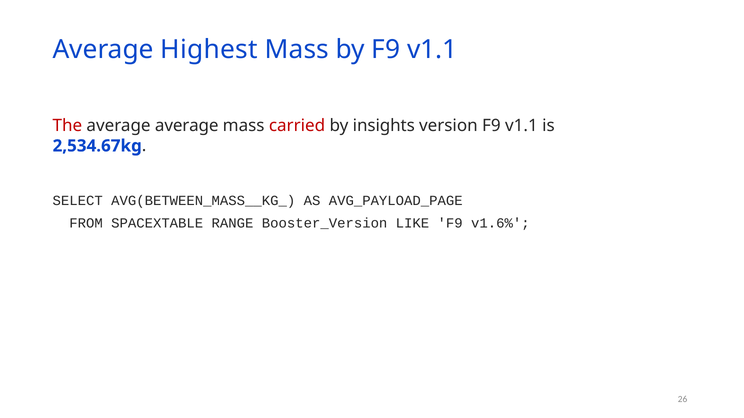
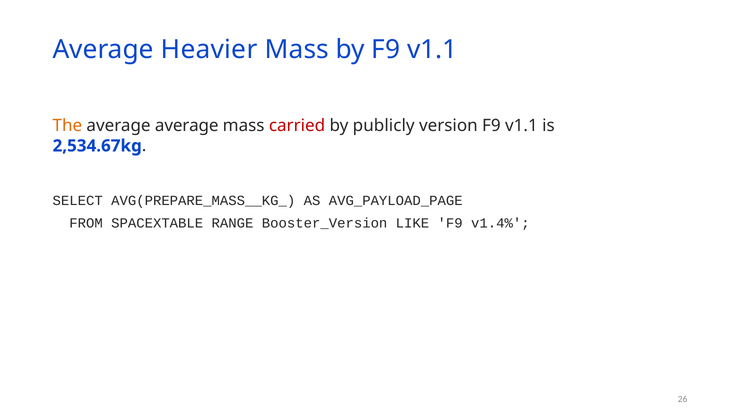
Highest: Highest -> Heavier (209, 50)
The colour: red -> orange (67, 126)
insights: insights -> publicly (384, 126)
AVG(BETWEEN_MASS__KG_: AVG(BETWEEN_MASS__KG_ -> AVG(PREPARE_MASS__KG_ (203, 201)
v1.6%: v1.6% -> v1.4% (500, 223)
